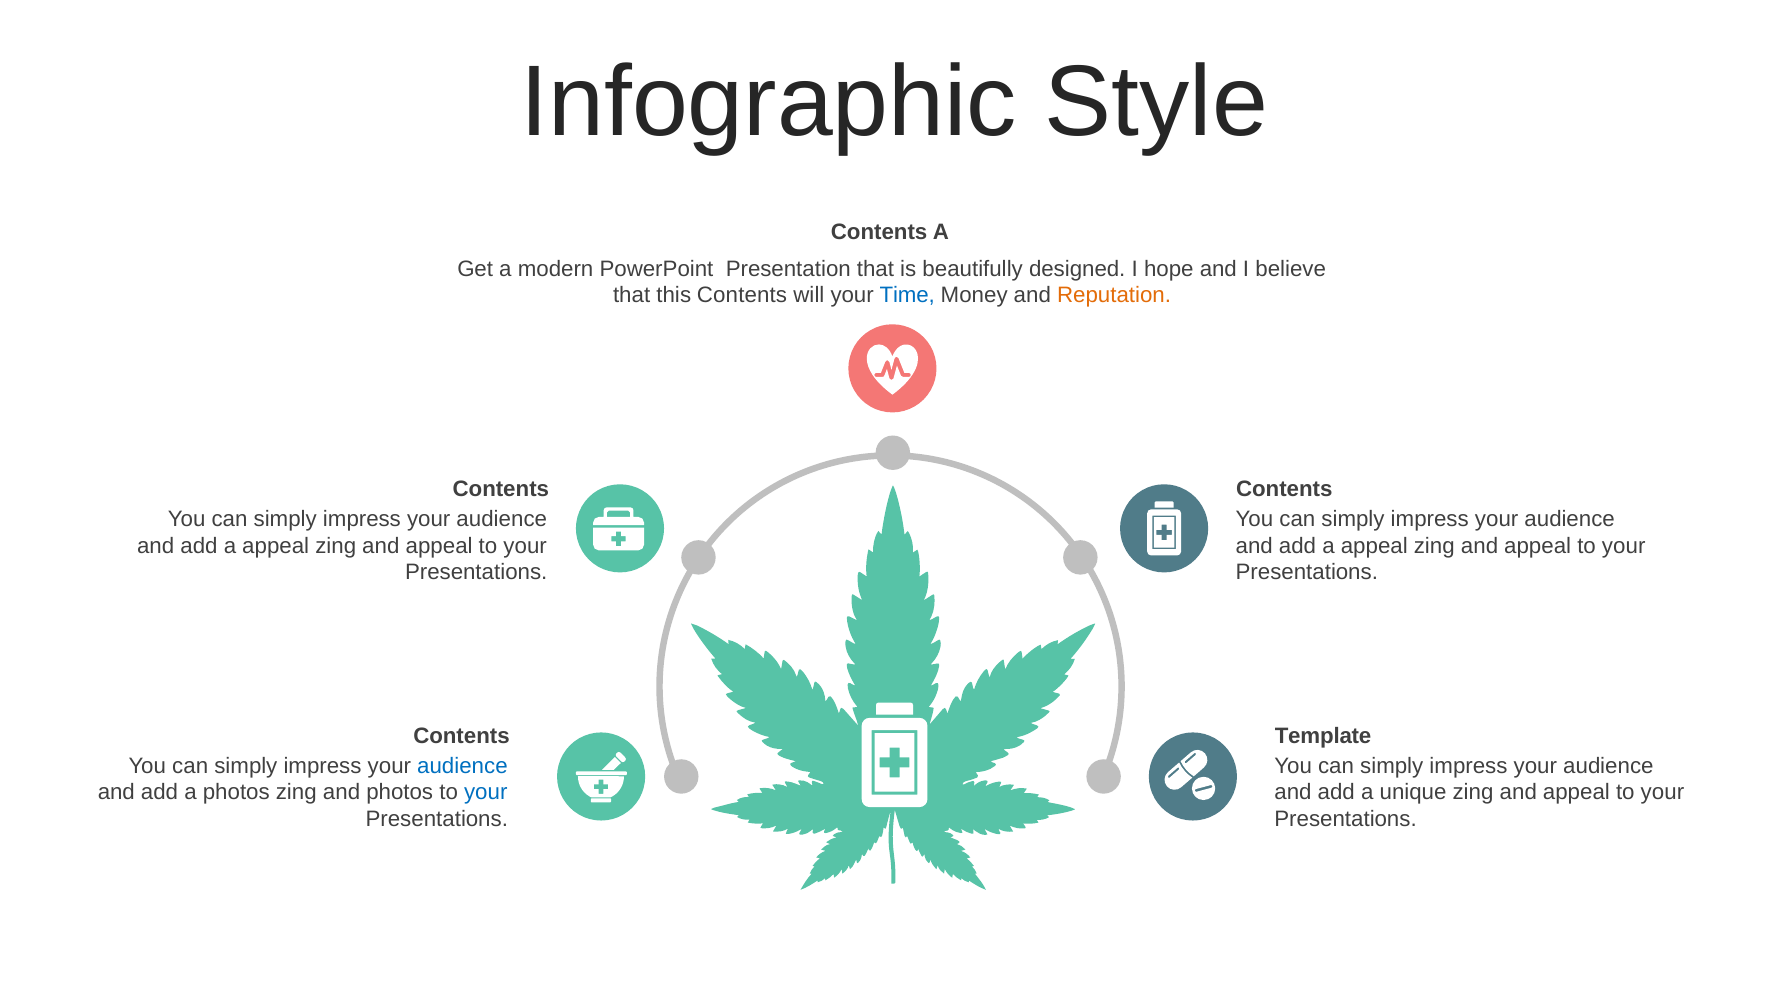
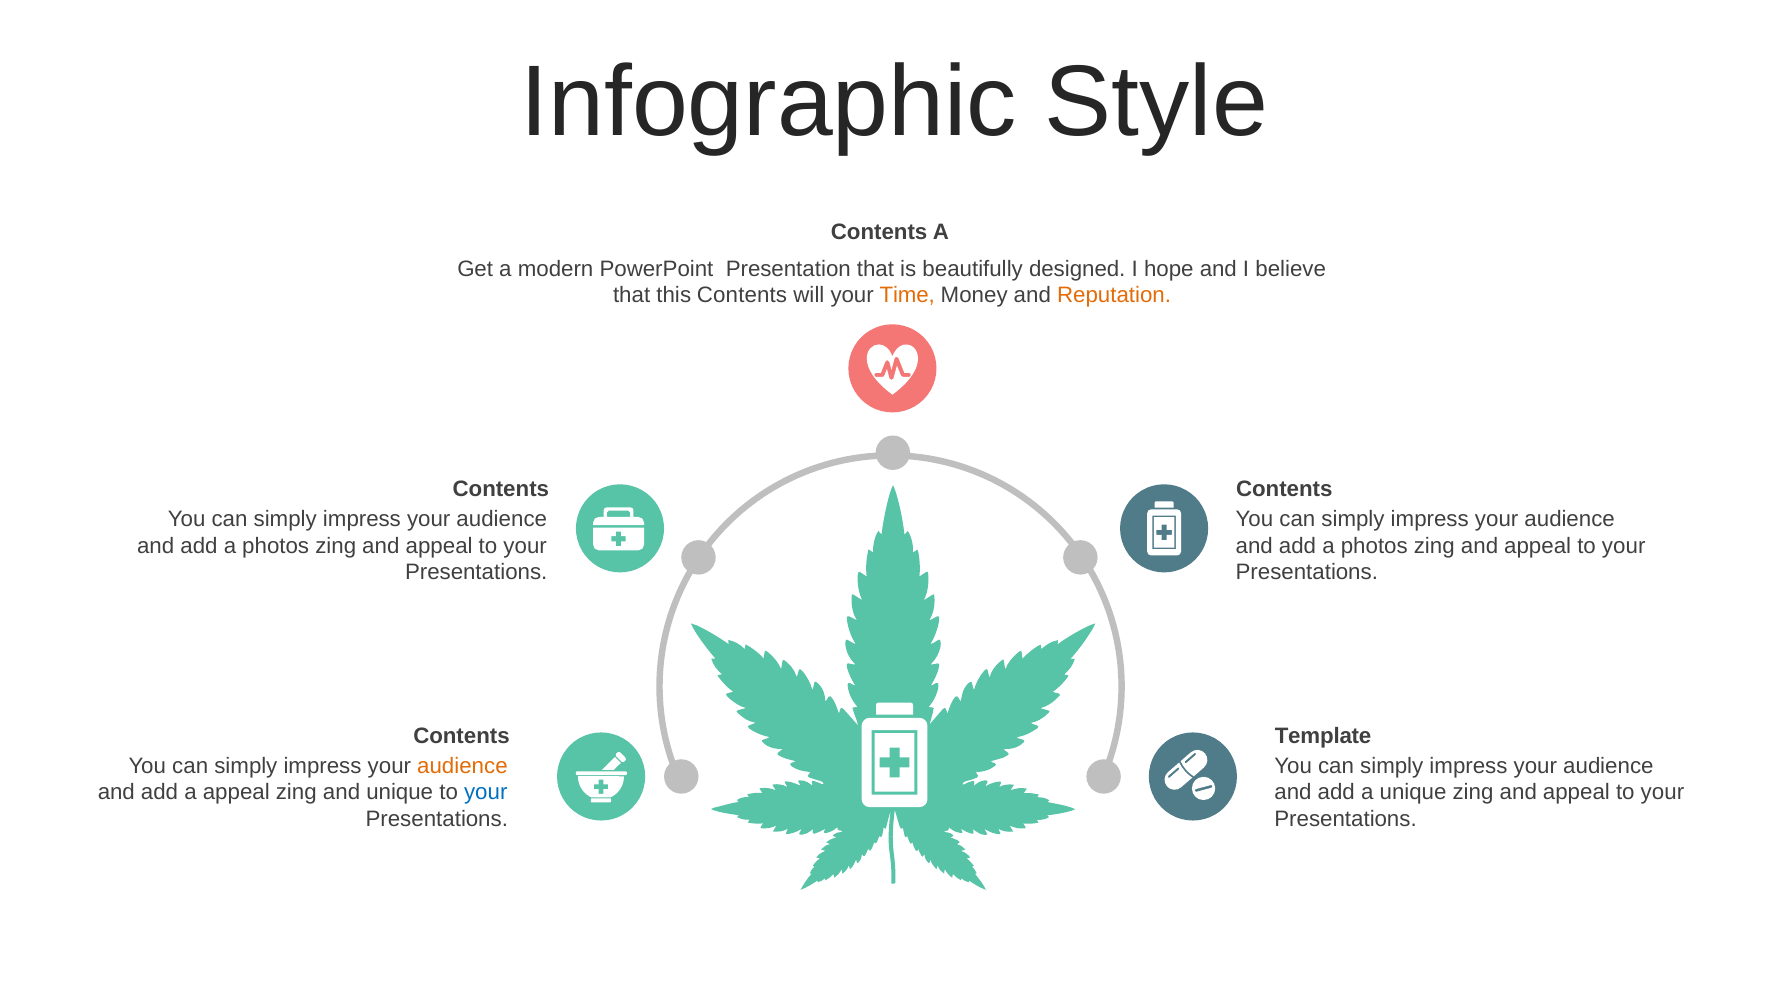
Time colour: blue -> orange (907, 295)
appeal: appeal -> photos (276, 546)
appeal: appeal -> photos (1374, 546)
audience colour: blue -> orange (462, 766)
a photos: photos -> appeal (236, 792)
and photos: photos -> unique (400, 792)
